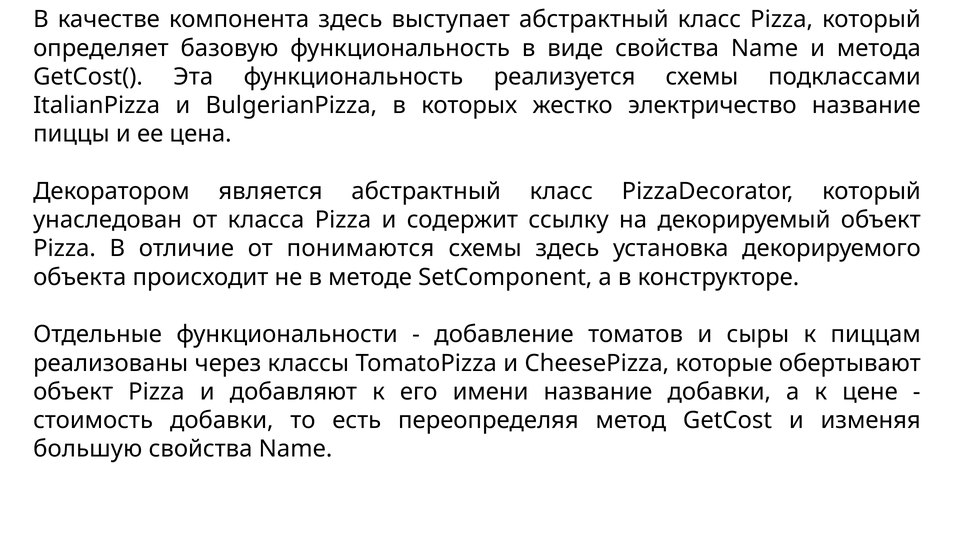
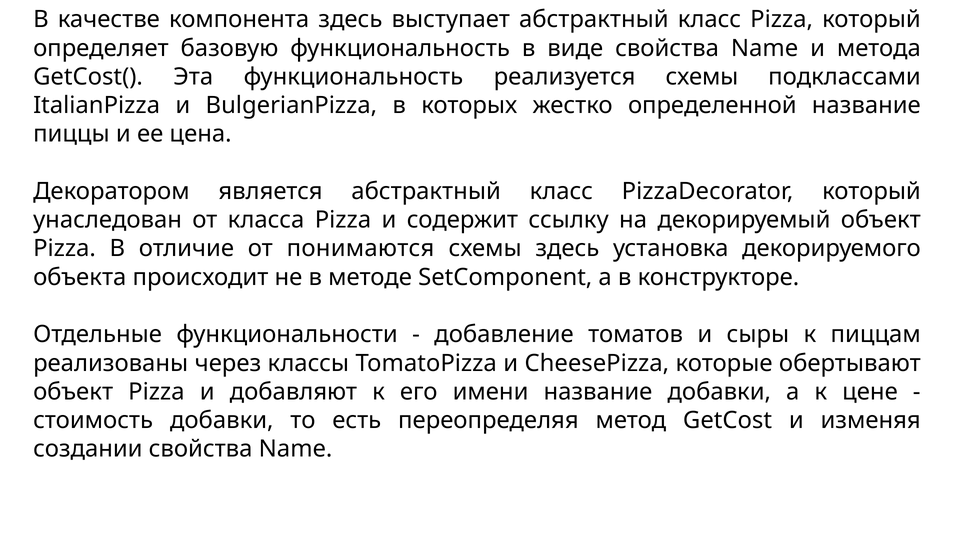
электричество: электричество -> определенной (712, 105)
большую: большую -> создании (88, 449)
